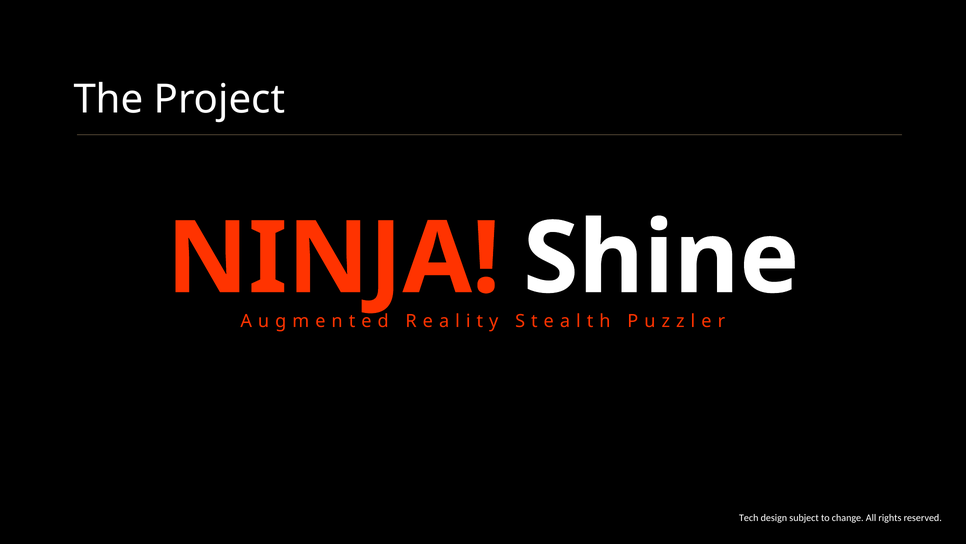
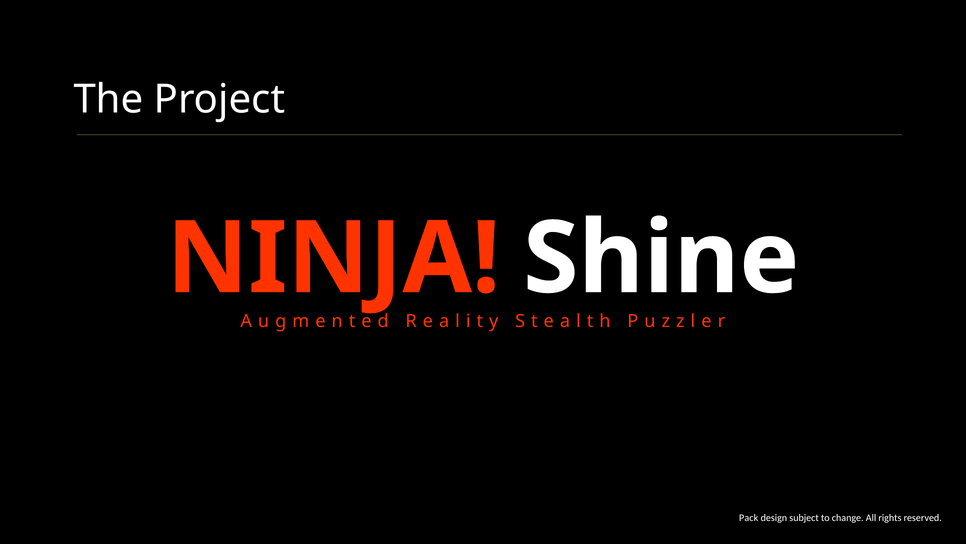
Tech: Tech -> Pack (749, 517)
